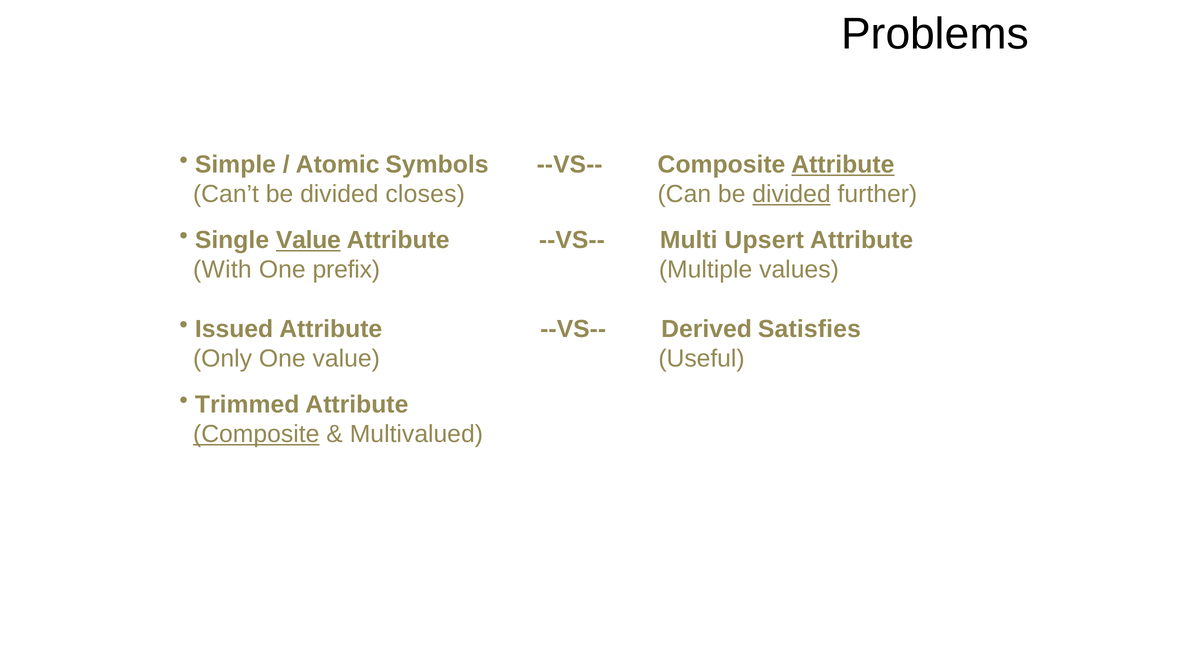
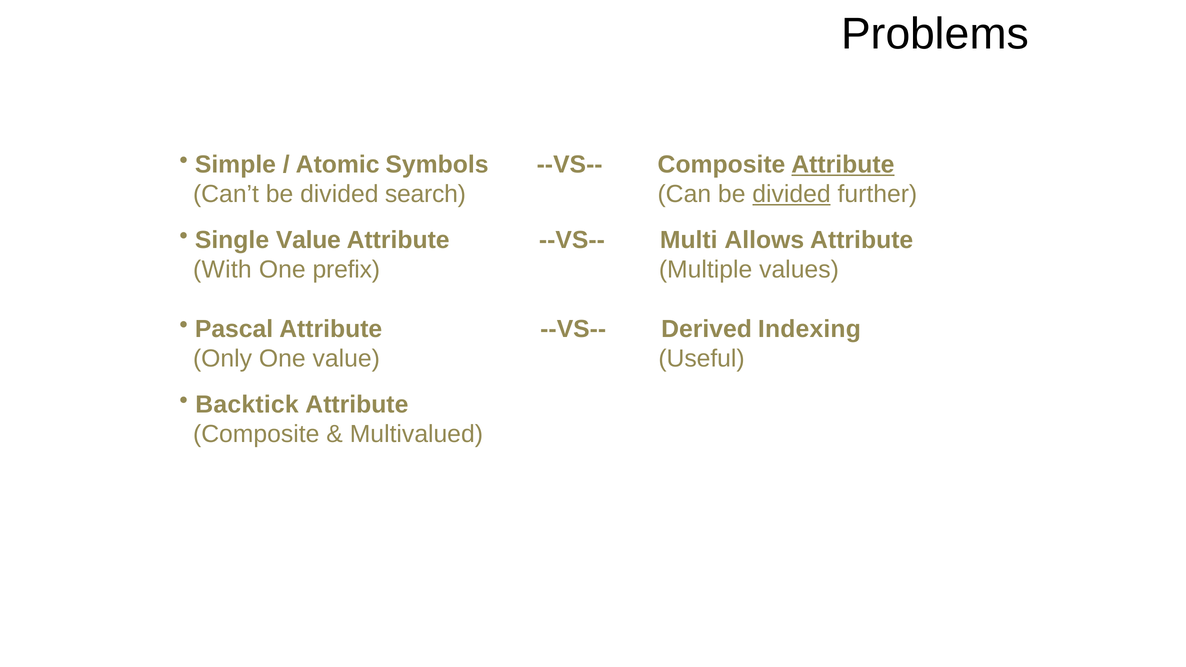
closes: closes -> search (425, 194)
Value underline: present -> none (308, 240)
Upsert: Upsert -> Allows (764, 240)
Issued: Issued -> Pascal (234, 329)
Satisfies: Satisfies -> Indexing (809, 329)
Trimmed: Trimmed -> Backtick (247, 405)
Composite underline: present -> none (256, 434)
